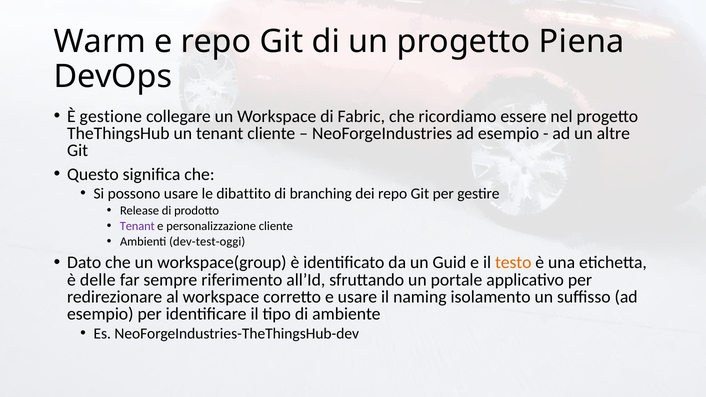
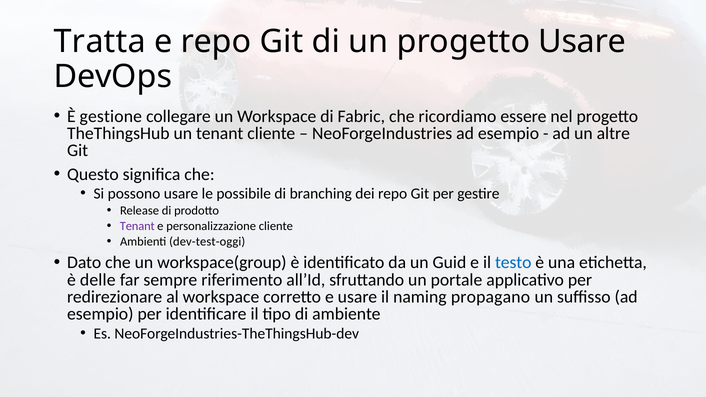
Warm: Warm -> Tratta (100, 42)
progetto Piena: Piena -> Usare (582, 42)
dibattito: dibattito -> possibile (244, 194)
testo colour: orange -> blue (513, 263)
isolamento: isolamento -> propagano (490, 297)
